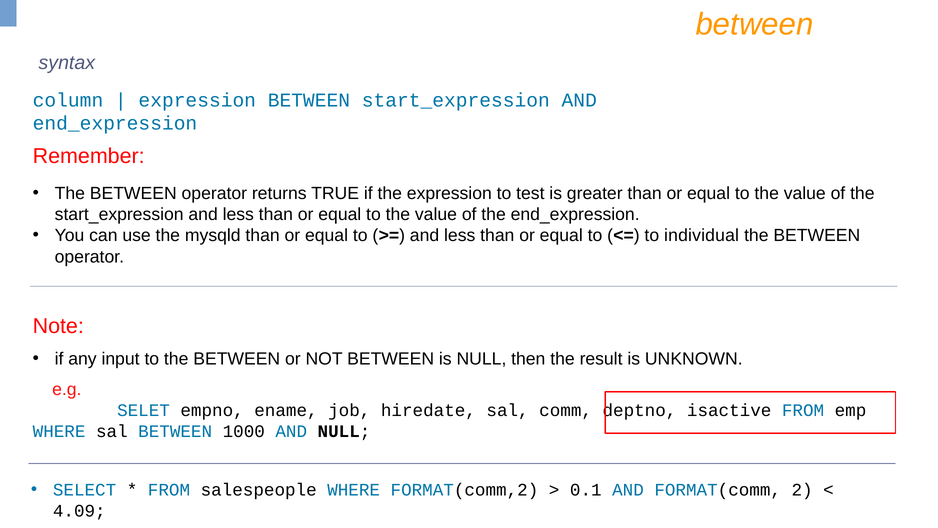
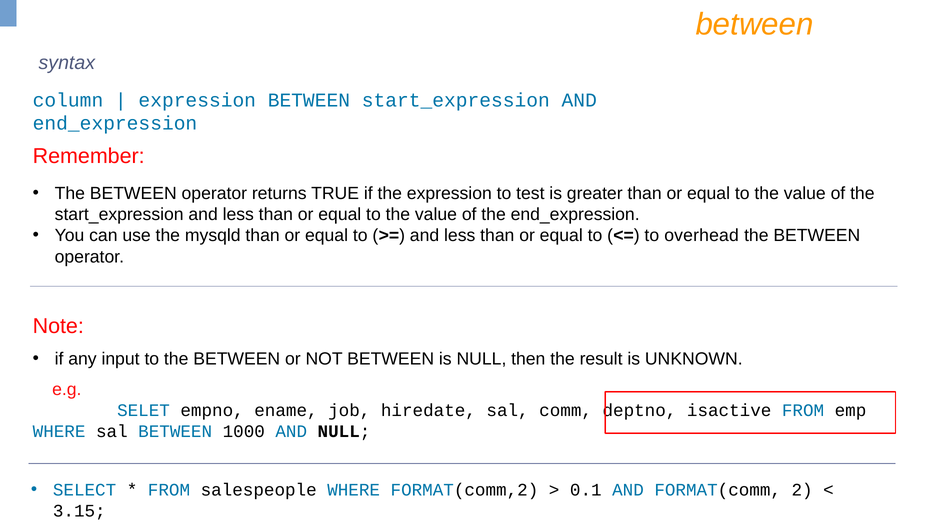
individual: individual -> overhead (702, 235)
4.09: 4.09 -> 3.15 (79, 511)
